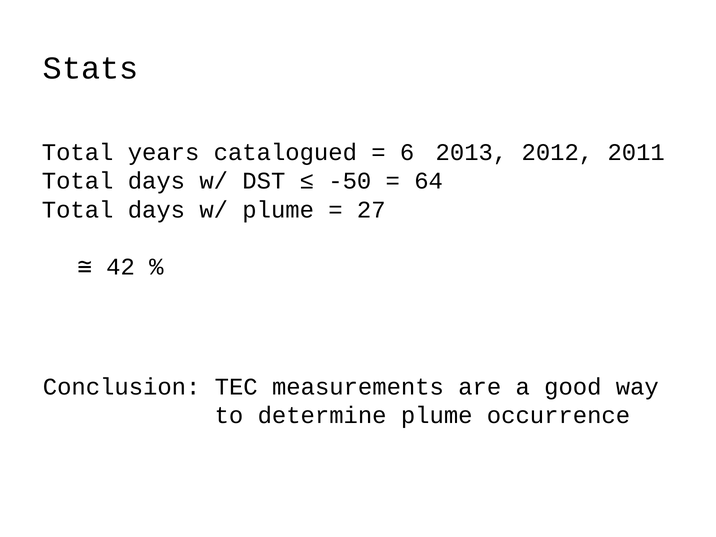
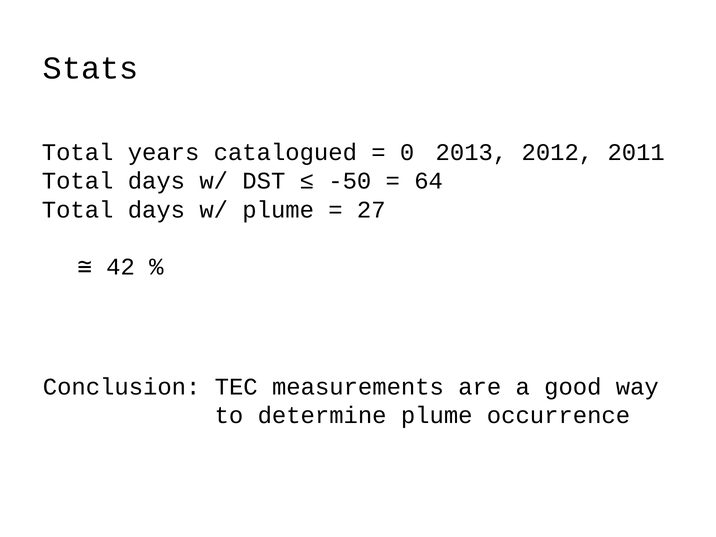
6: 6 -> 0 (407, 152)
